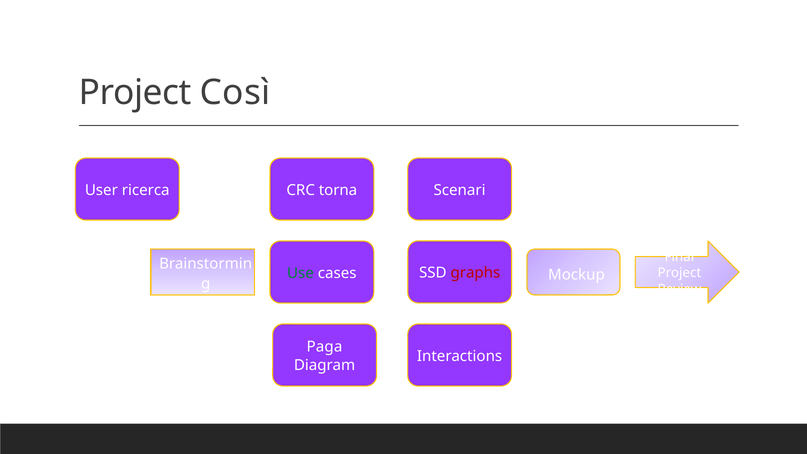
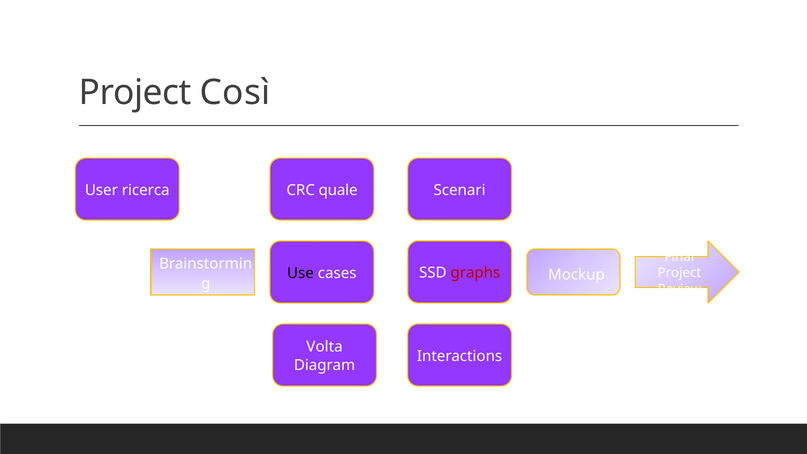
torna: torna -> quale (338, 190)
Use colour: green -> black (300, 273)
Paga: Paga -> Volta (325, 347)
